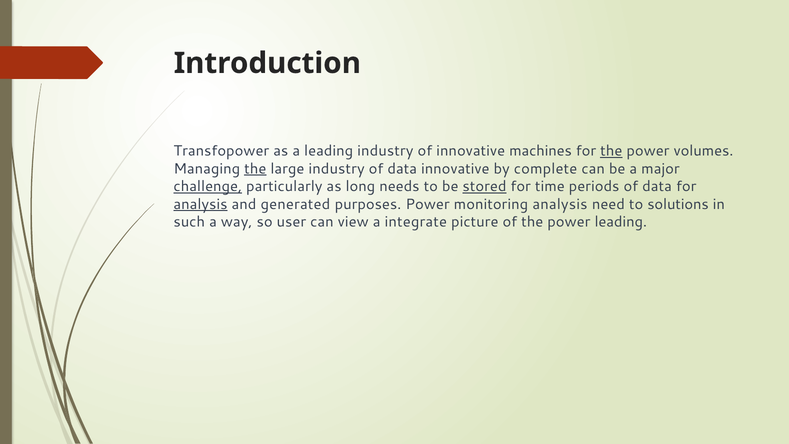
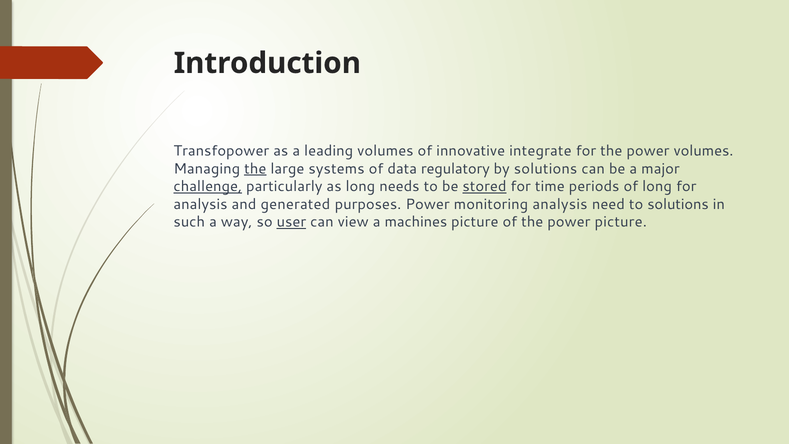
leading industry: industry -> volumes (385, 151)
machines: machines -> integrate (540, 151)
the underline: present -> none (611, 151)
large industry: industry -> systems (337, 169)
data innovative: innovative -> regulatory (455, 169)
by complete: complete -> solutions (546, 169)
periods of data: data -> long (657, 186)
analysis underline: present -> none (201, 204)
user underline: none -> present (291, 222)
integrate: integrate -> machines (416, 222)
power leading: leading -> picture (621, 222)
